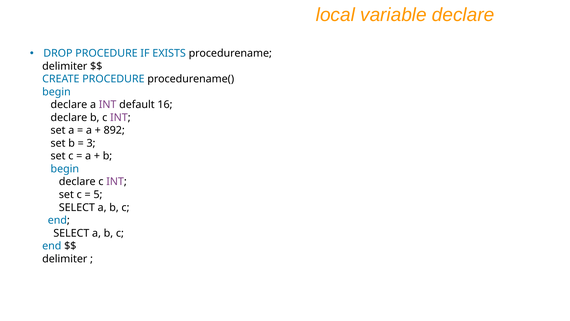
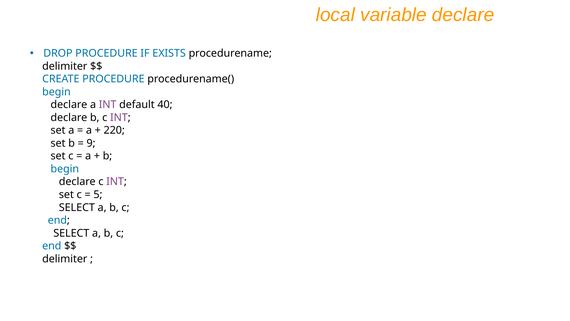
16: 16 -> 40 (165, 105)
892: 892 -> 220 (114, 130)
3: 3 -> 9 (91, 143)
